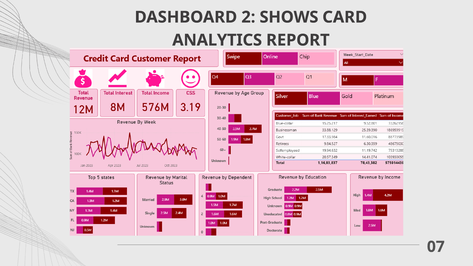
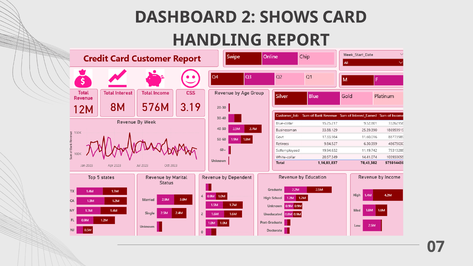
ANALYTICS: ANALYTICS -> HANDLING (217, 40)
